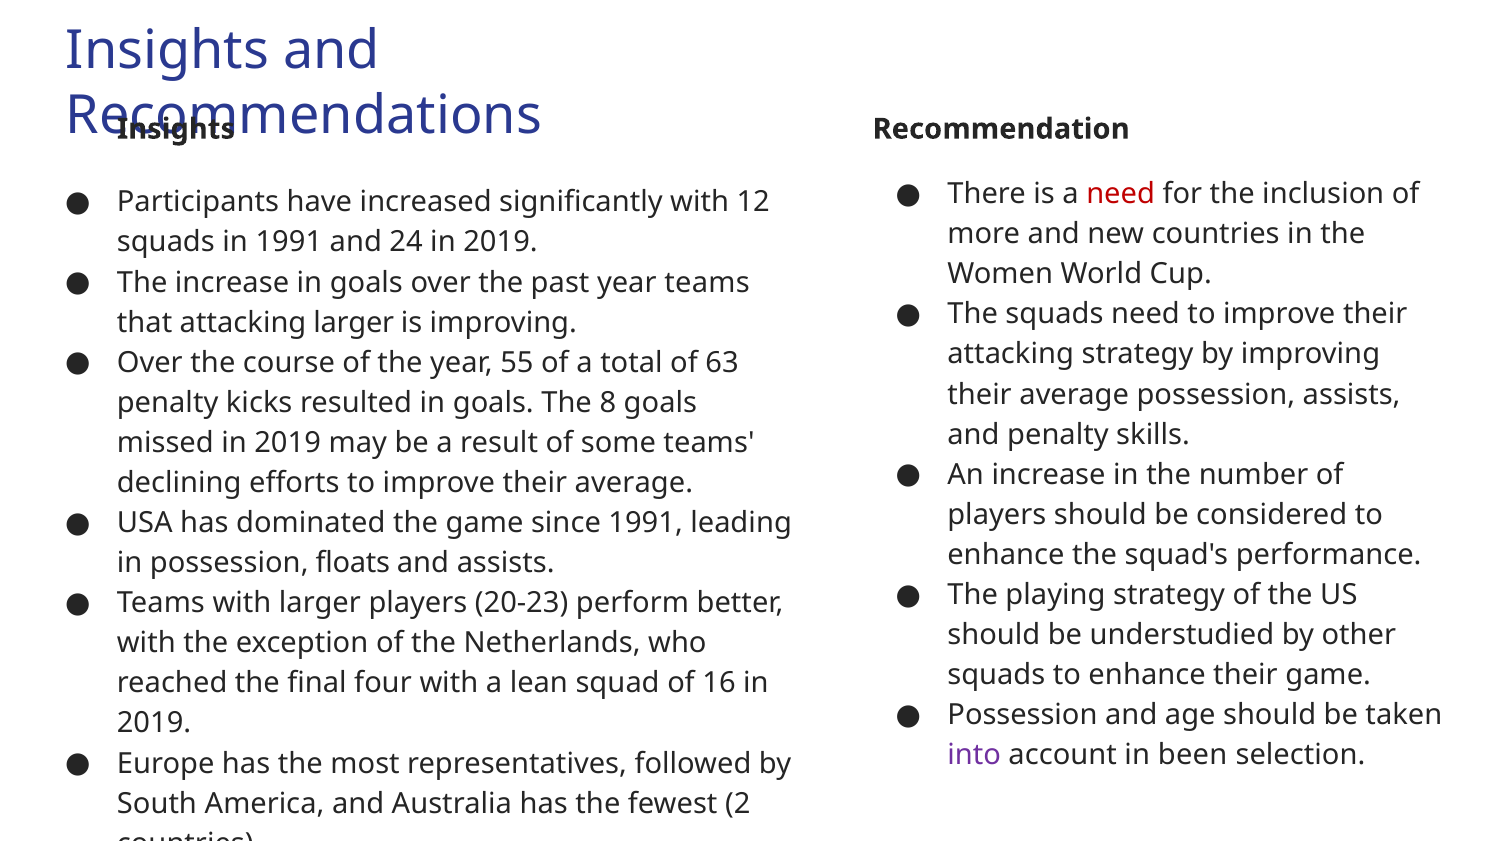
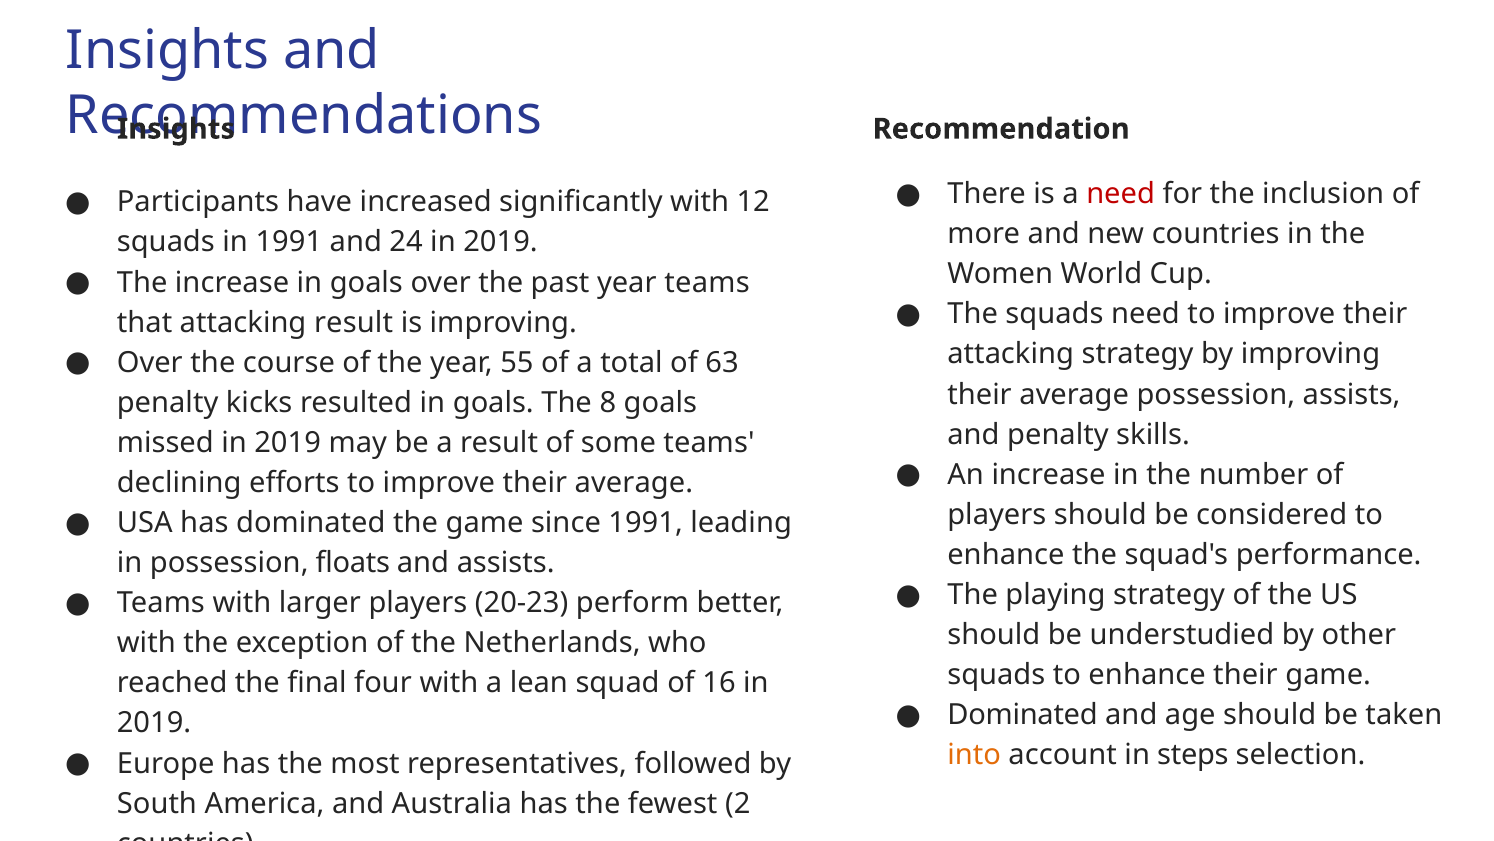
attacking larger: larger -> result (354, 322)
Possession: Possession -> Dominated (1023, 715)
into colour: purple -> orange (974, 755)
been: been -> steps (1193, 755)
